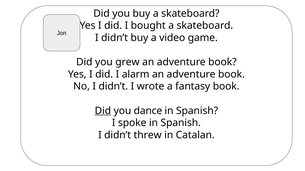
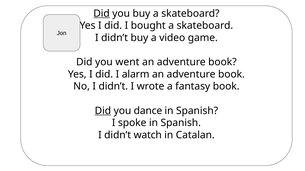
Did underline: none -> present (102, 13)
grew: grew -> went (127, 62)
threw: threw -> watch (148, 135)
